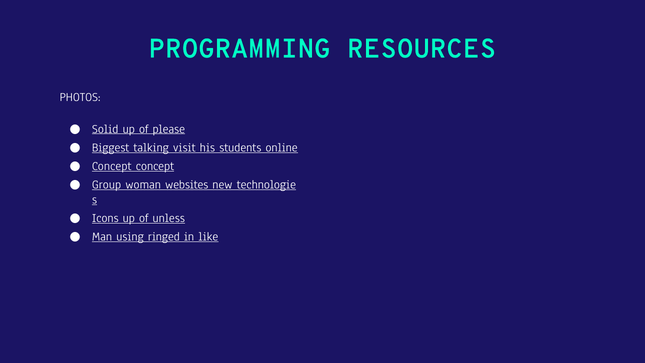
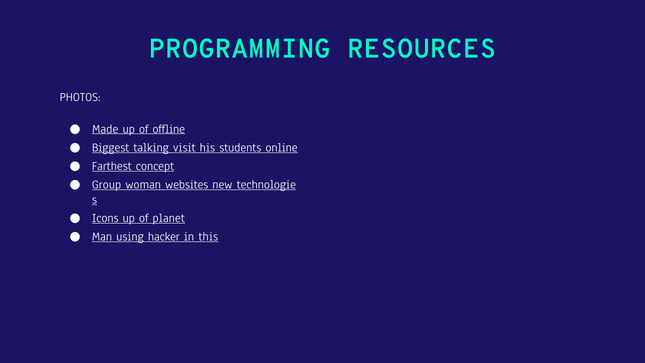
Solid: Solid -> Made (105, 129)
please: please -> offline (169, 129)
Concept: Concept -> Farthest (112, 166)
unless: unless -> planet (169, 218)
ringed: ringed -> hacker (164, 237)
like: like -> this (208, 237)
